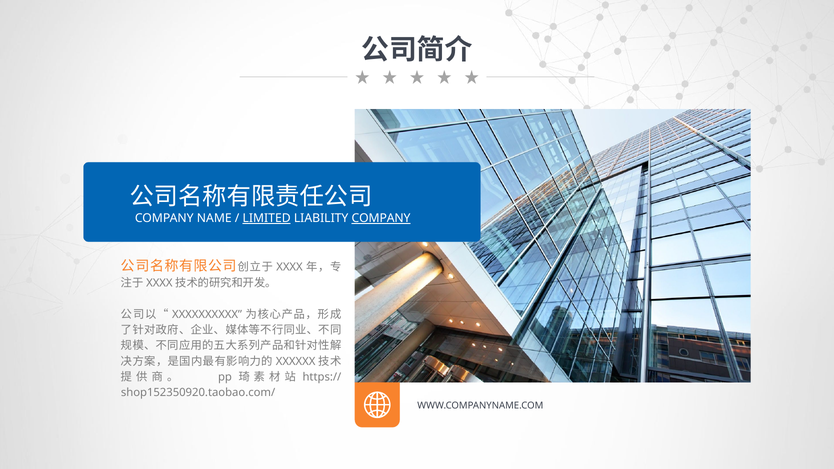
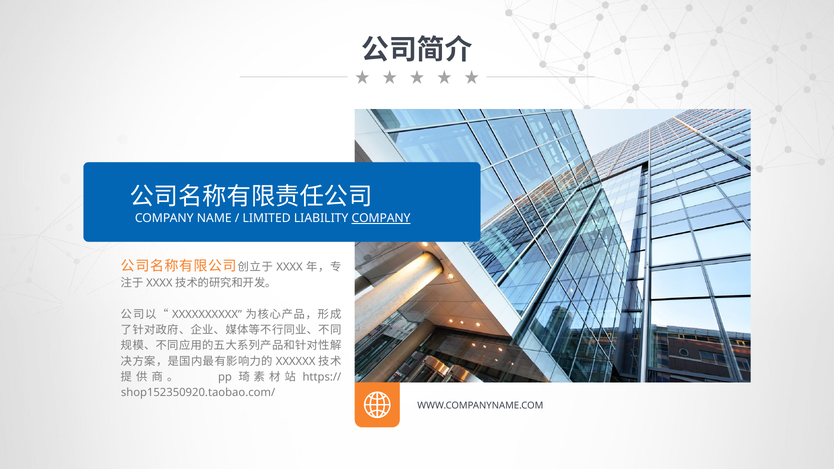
LIMITED underline: present -> none (267, 218)
